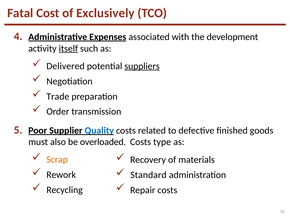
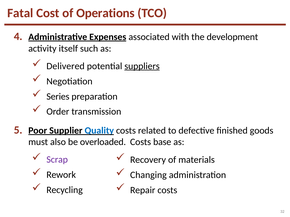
Exclusively: Exclusively -> Operations (105, 13)
itself underline: present -> none (68, 49)
Trade: Trade -> Series (58, 97)
type: type -> base (162, 142)
Scrap colour: orange -> purple (57, 160)
Standard: Standard -> Changing (148, 175)
